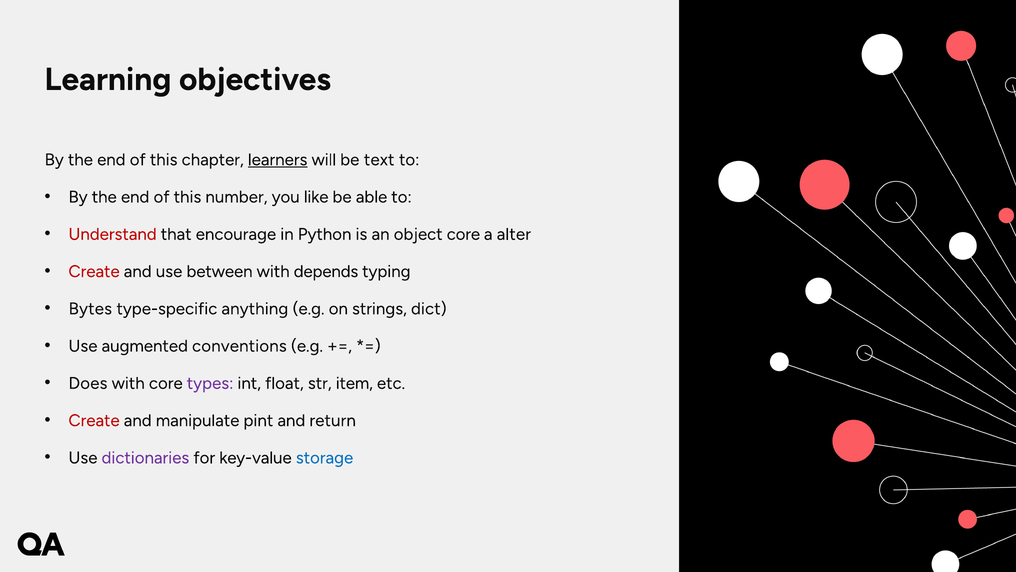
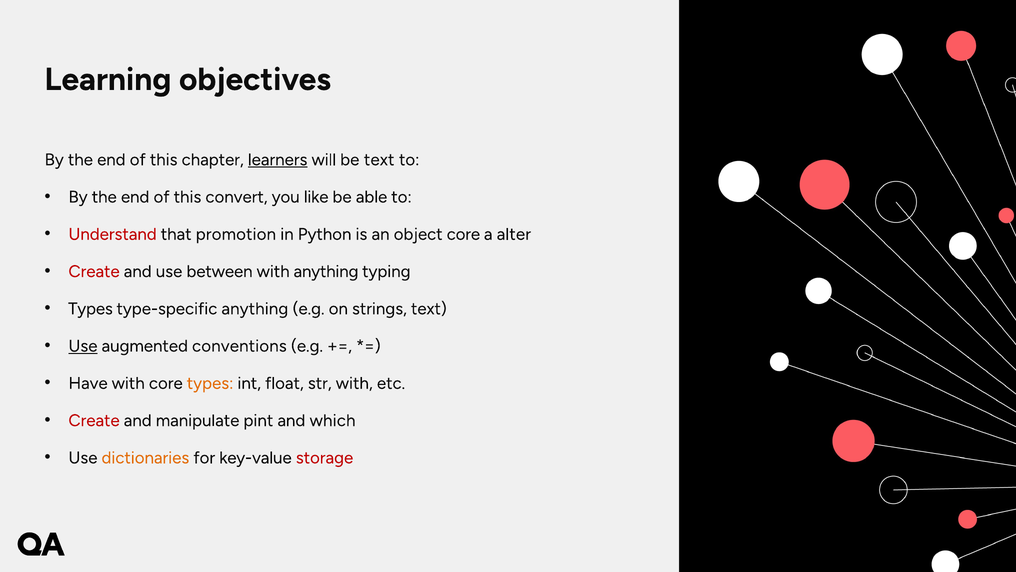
number: number -> convert (236, 197)
encourage: encourage -> promotion (236, 234)
with depends: depends -> anything (326, 271)
Bytes: Bytes -> Types (90, 308)
strings dict: dict -> text (429, 308)
Use underline: none -> present (83, 346)
Does: Does -> Have (88, 383)
types colour: purple -> orange (210, 383)
str item: item -> with (354, 383)
return: return -> which (333, 420)
dictionaries colour: purple -> orange (145, 457)
storage colour: blue -> red (325, 457)
